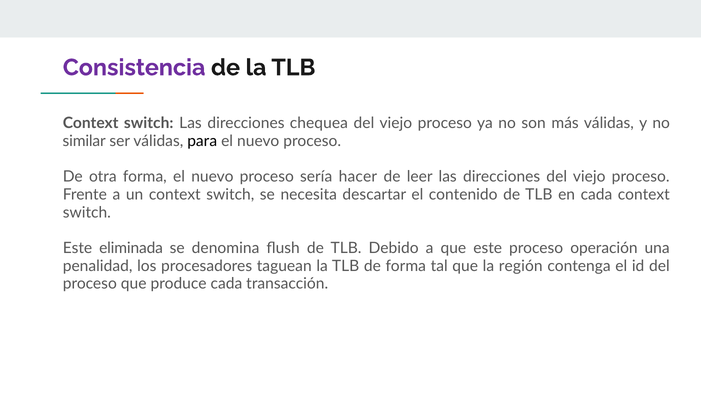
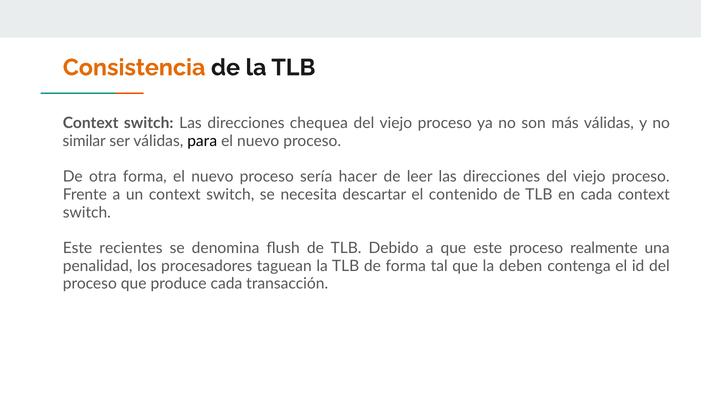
Consistencia colour: purple -> orange (134, 67)
eliminada: eliminada -> recientes (131, 248)
operación: operación -> realmente (604, 248)
región: región -> deben (521, 265)
